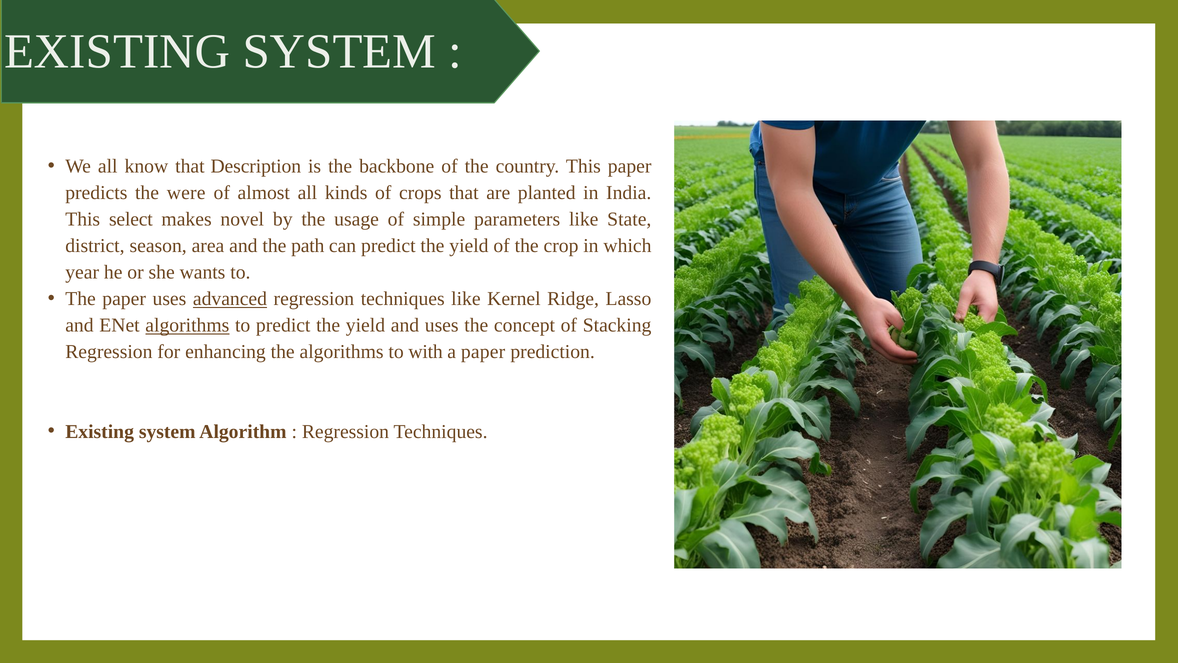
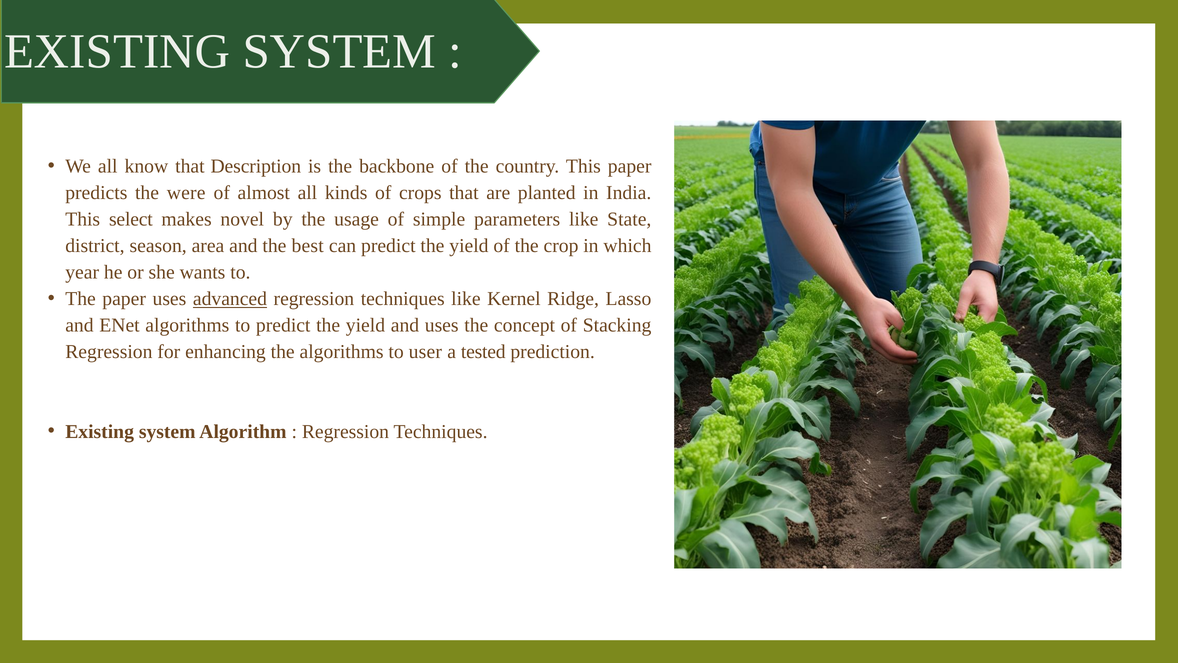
path: path -> best (308, 246)
algorithms underline: present -> none (187, 325)
with: with -> user (425, 352)
a paper: paper -> tested (483, 352)
